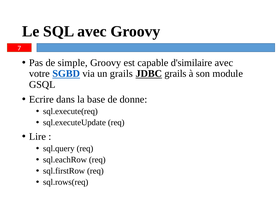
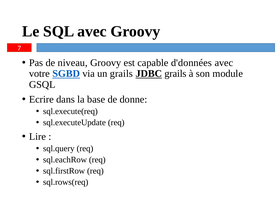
simple: simple -> niveau (73, 63)
d'similaire: d'similaire -> d'données (191, 63)
